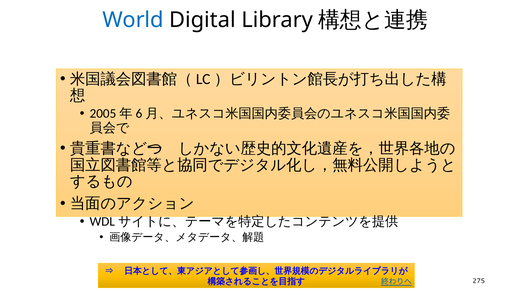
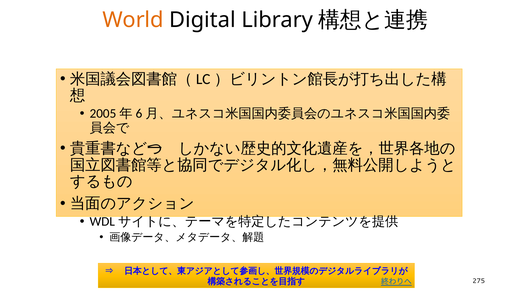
World colour: blue -> orange (133, 20)
